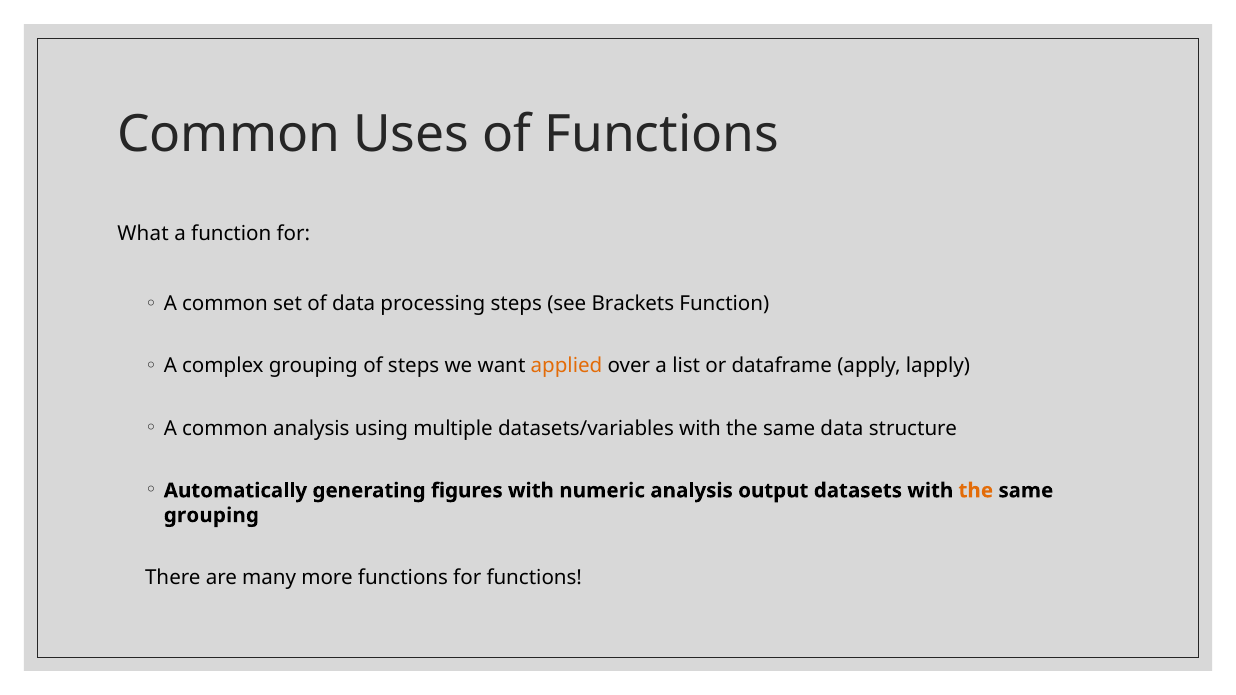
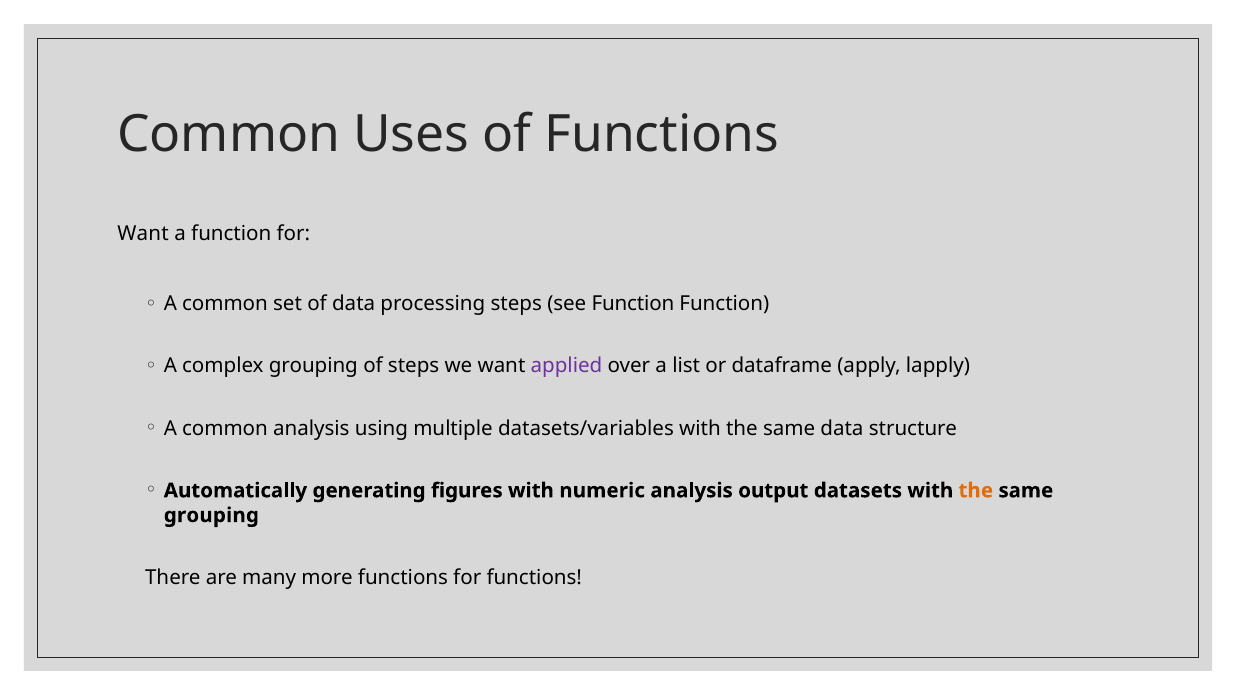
What: What -> Want (143, 234)
see Brackets: Brackets -> Function (633, 304)
applied colour: orange -> purple (566, 366)
